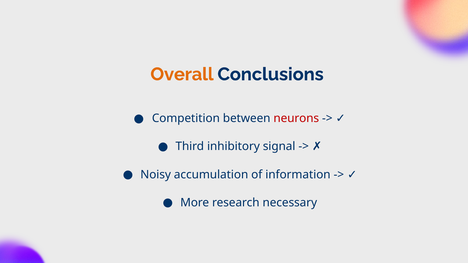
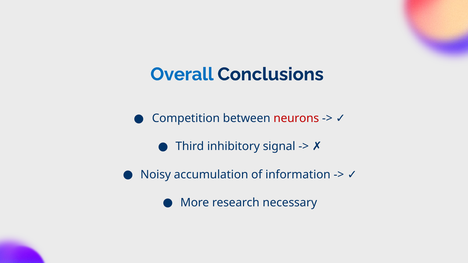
Overall colour: orange -> blue (182, 74)
